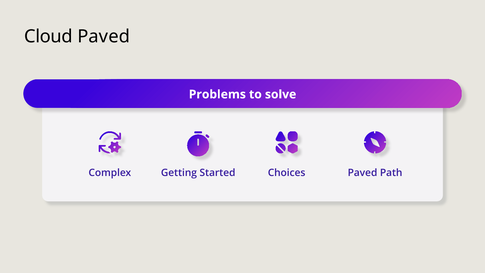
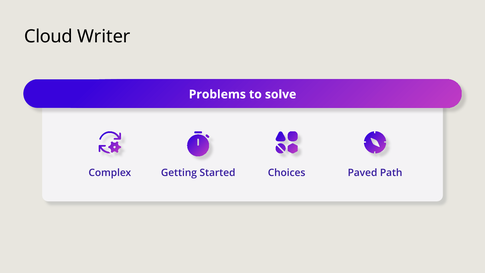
Cloud Paved: Paved -> Writer (104, 36)
